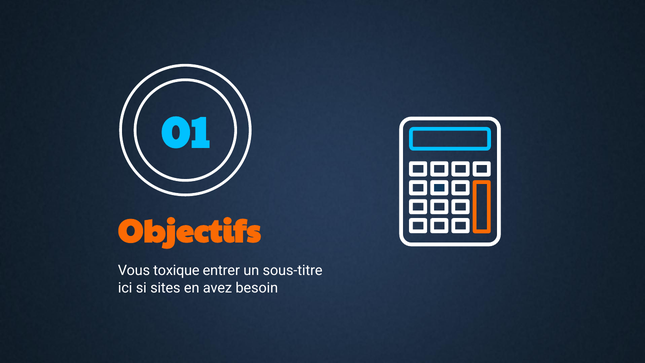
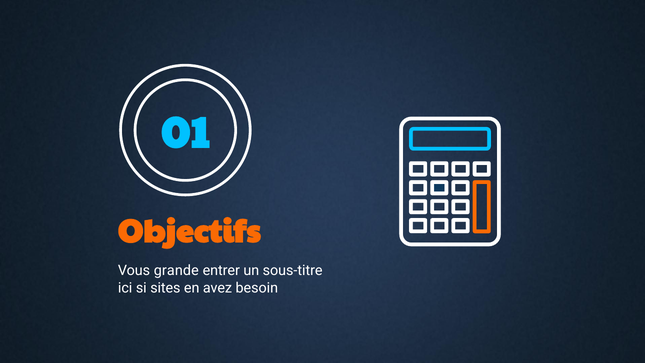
toxique: toxique -> grande (176, 271)
